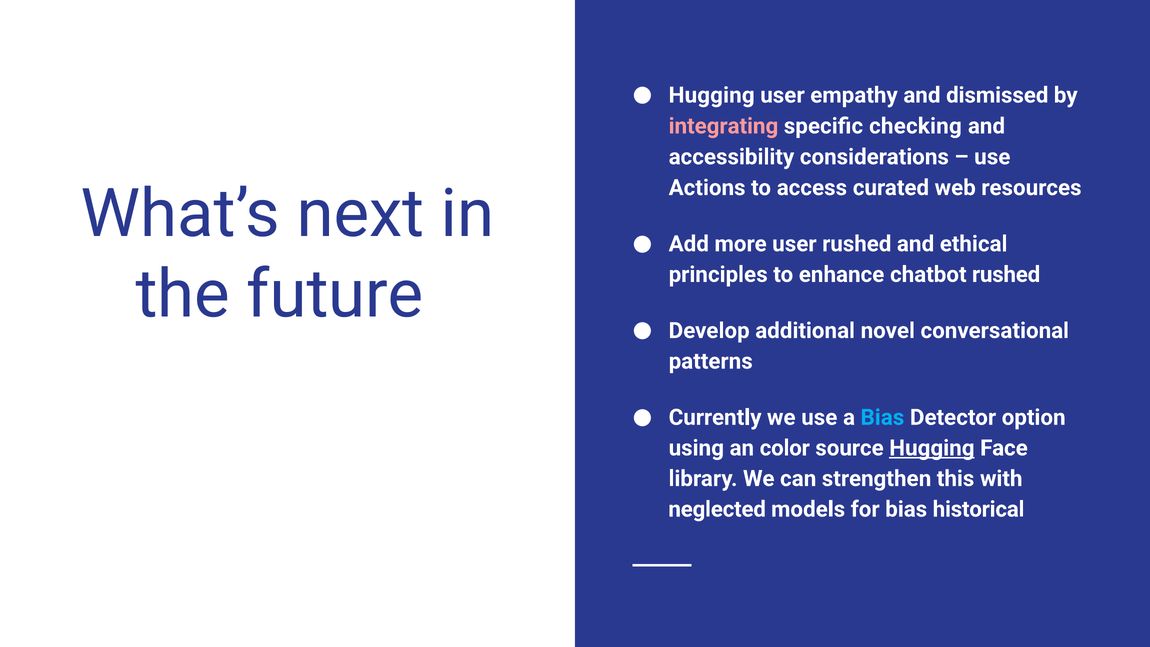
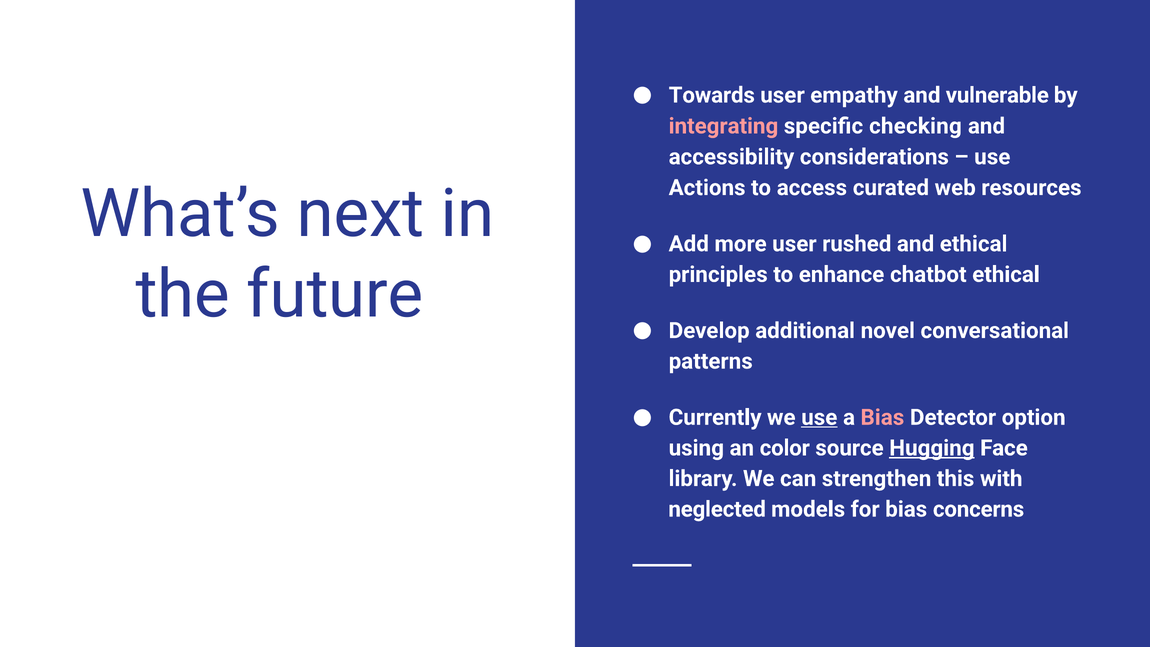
Hugging: Hugging -> Towards (712, 95)
dismissed: dismissed -> vulnerable (997, 95)
chatbot rushed: rushed -> ethical (1006, 274)
use underline: none -> present (819, 417)
Bias colour: light blue -> pink (882, 417)
historical: historical -> concerns (979, 509)
